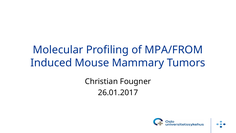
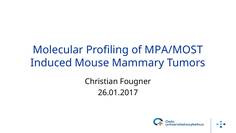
MPA/FROM: MPA/FROM -> MPA/MOST (174, 50)
